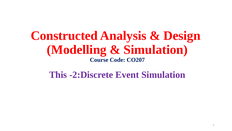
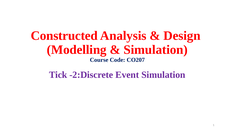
This: This -> Tick (58, 75)
